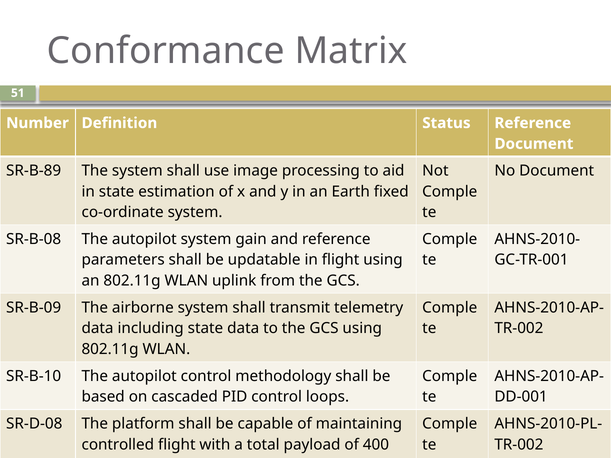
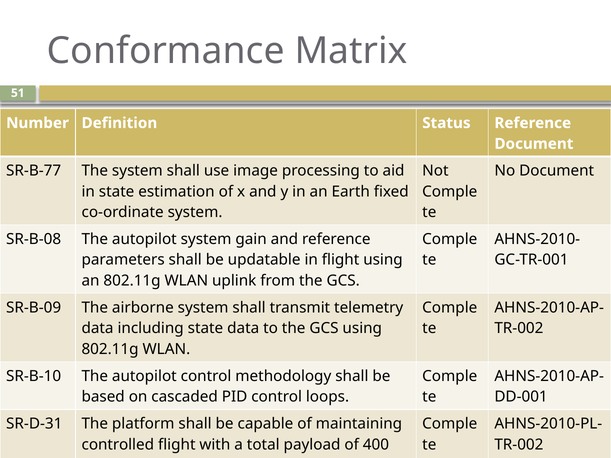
SR-B-89: SR-B-89 -> SR-B-77 (34, 171)
SR-D-08: SR-D-08 -> SR-D-31 (34, 424)
